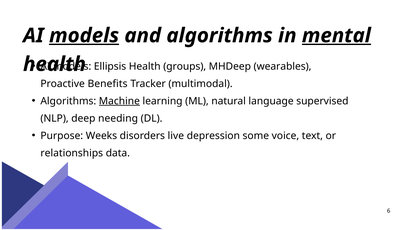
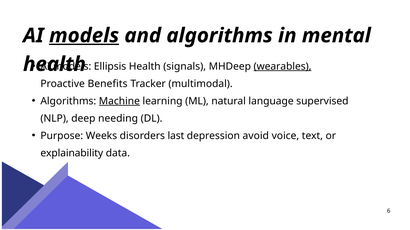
mental underline: present -> none (336, 36)
groups: groups -> signals (185, 67)
wearables underline: none -> present (283, 67)
live: live -> last (176, 136)
some: some -> avoid (256, 136)
relationships: relationships -> explainability (72, 153)
